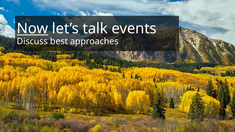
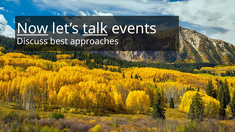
talk underline: none -> present (95, 29)
